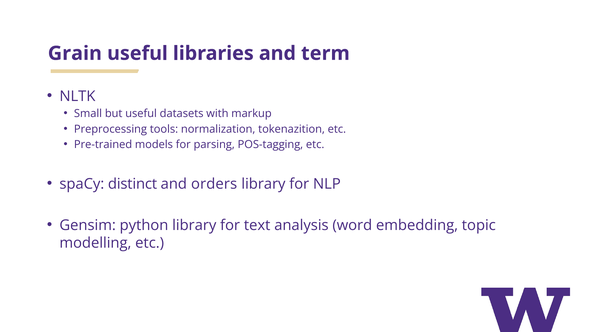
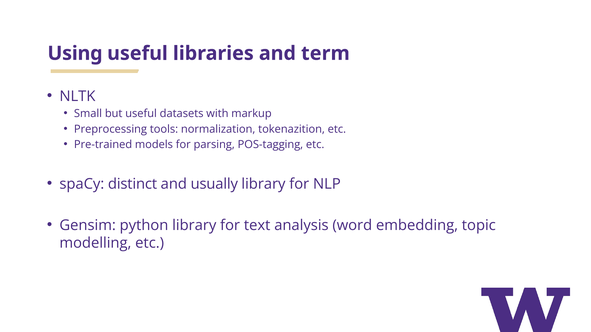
Grain: Grain -> Using (75, 53)
orders: orders -> usually (214, 184)
